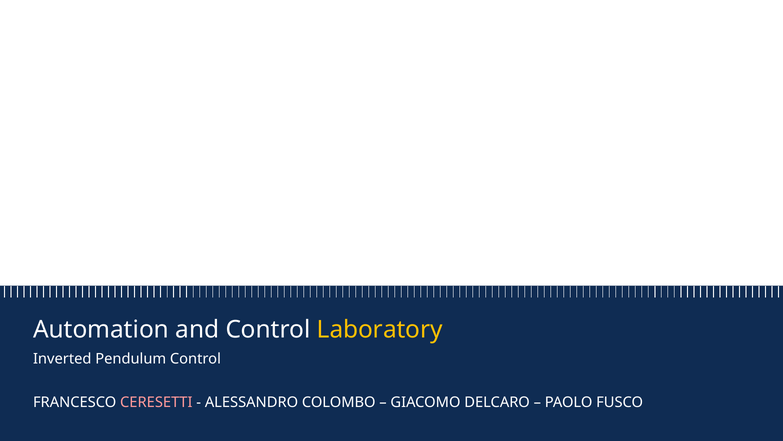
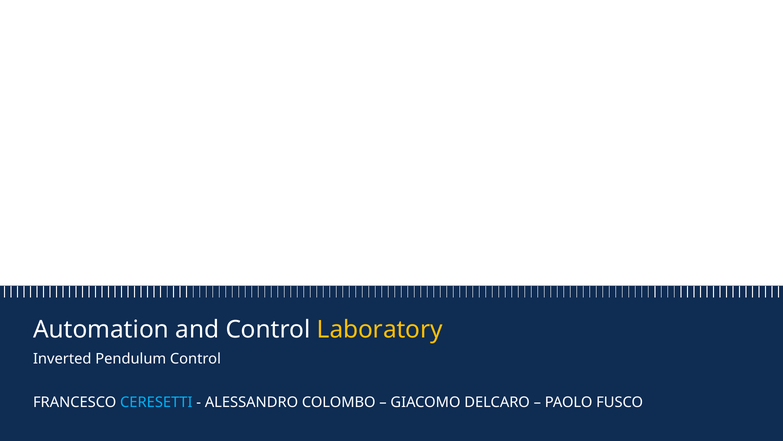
CERESETTI colour: pink -> light blue (156, 402)
